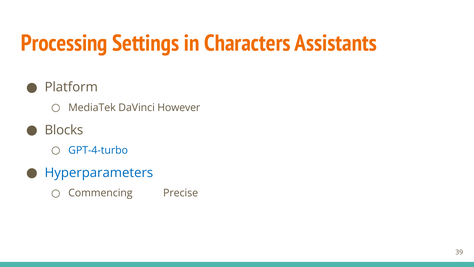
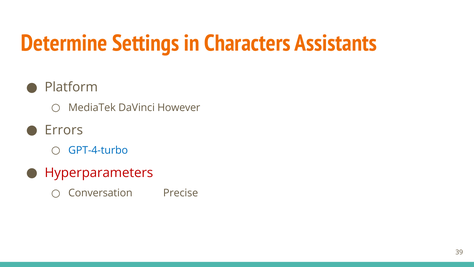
Processing: Processing -> Determine (64, 43)
Blocks: Blocks -> Errors (64, 130)
Hyperparameters colour: blue -> red (99, 172)
Commencing: Commencing -> Conversation (100, 193)
